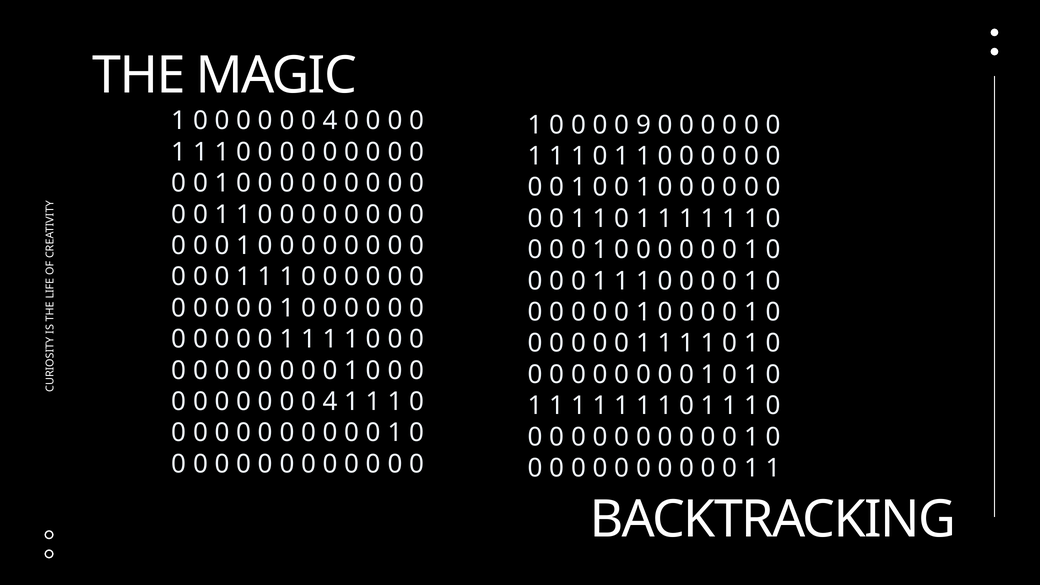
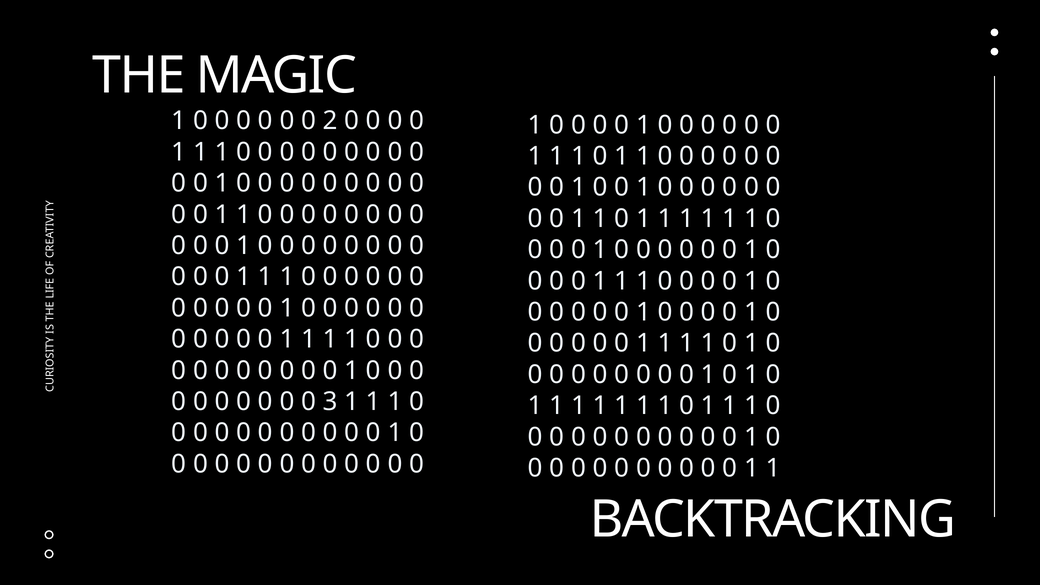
4: 4 -> 2 (330, 121)
9: 9 -> 1 (643, 125)
4: 4 -> 3 (330, 402)
